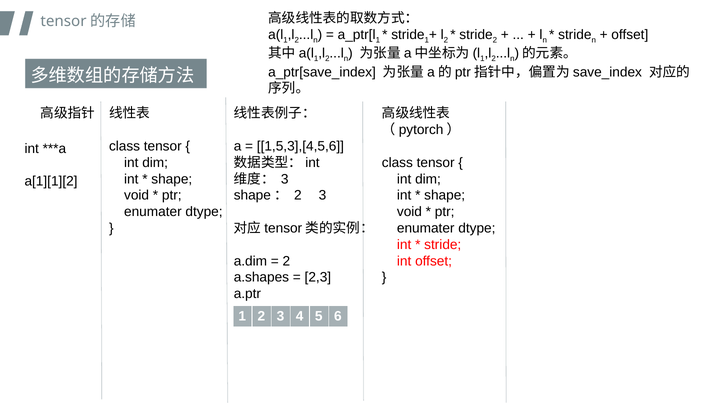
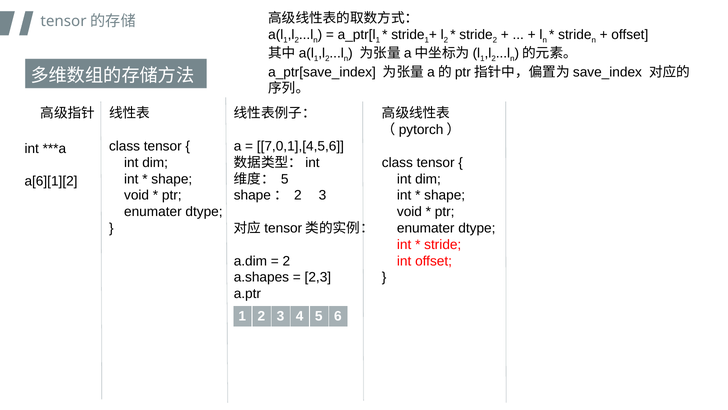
1,5,3],[4,5,6: 1,5,3],[4,5,6 -> 7,0,1],[4,5,6 (300, 146)
3: 3 -> 5 (285, 179)
a[1][1][2: a[1][1][2 -> a[6][1][2 (51, 181)
